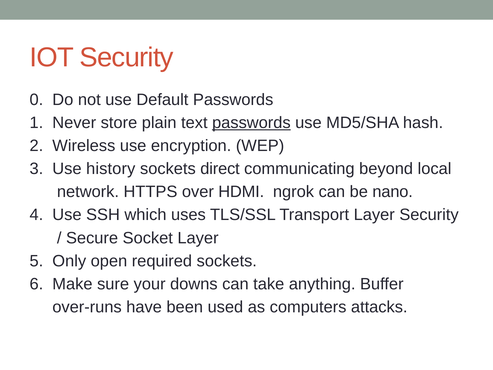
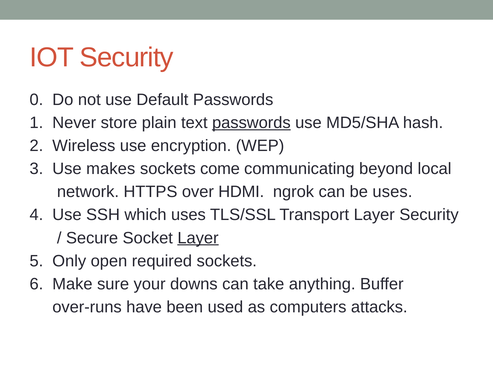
history: history -> makes (111, 169)
direct: direct -> come (220, 169)
be nano: nano -> uses (392, 192)
Layer underline: none -> present (198, 238)
